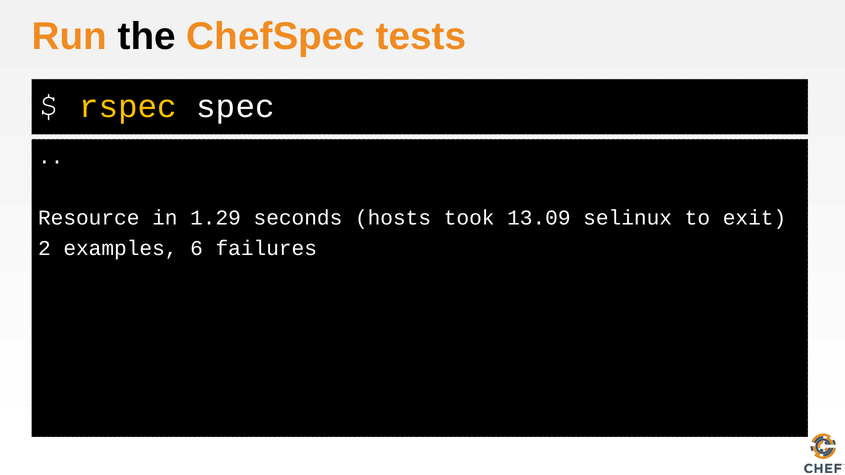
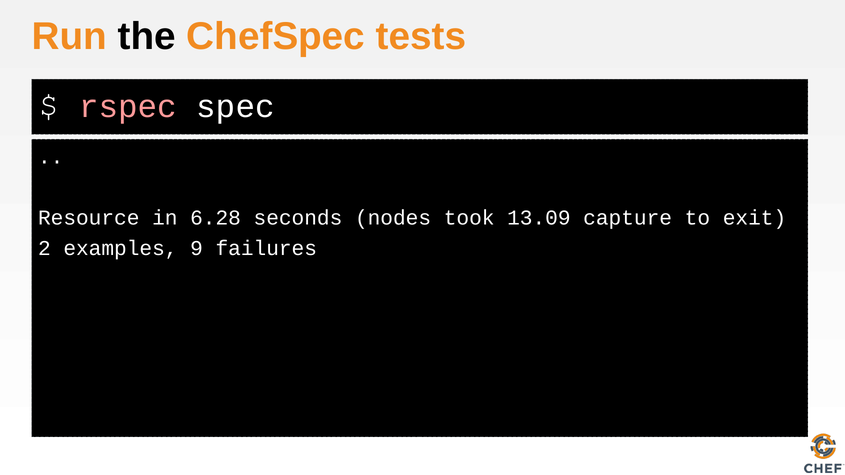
rspec colour: yellow -> pink (128, 107)
1.29: 1.29 -> 6.28 (216, 218)
hosts: hosts -> nodes (393, 218)
selinux: selinux -> capture (628, 218)
6: 6 -> 9 (197, 249)
